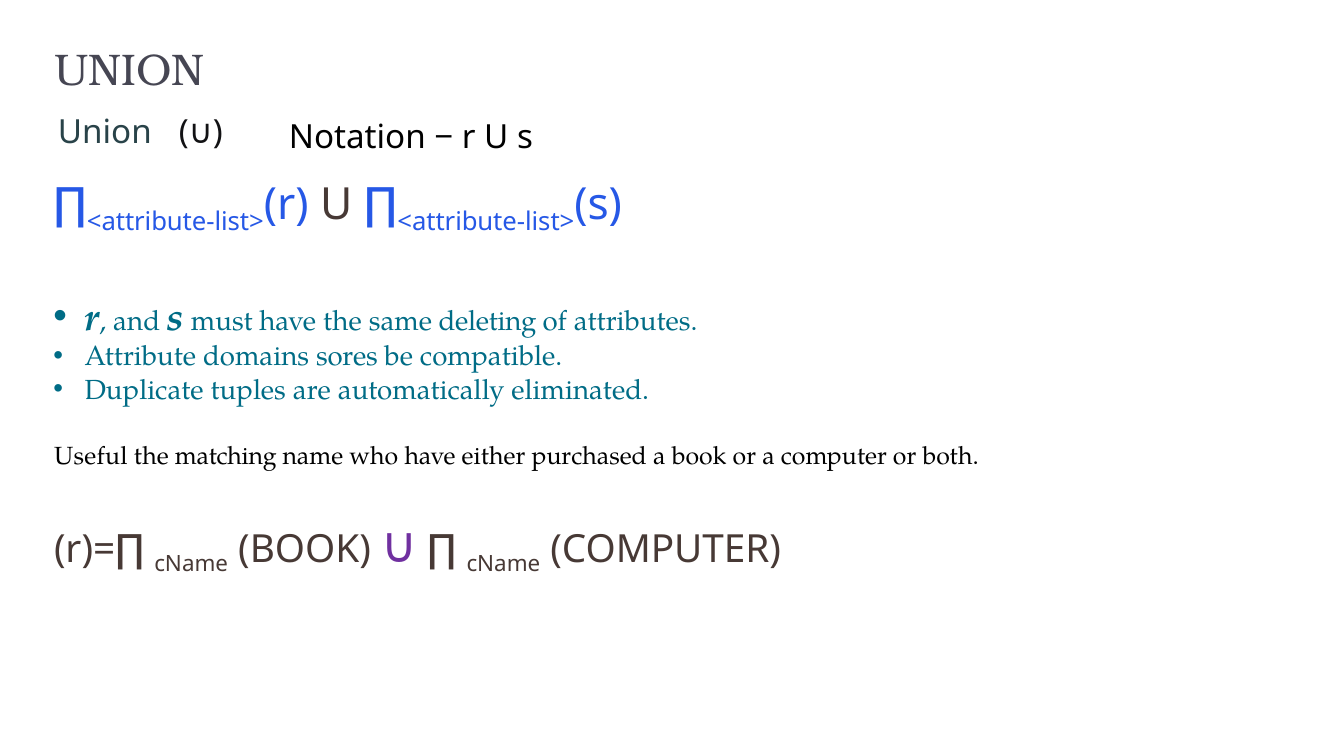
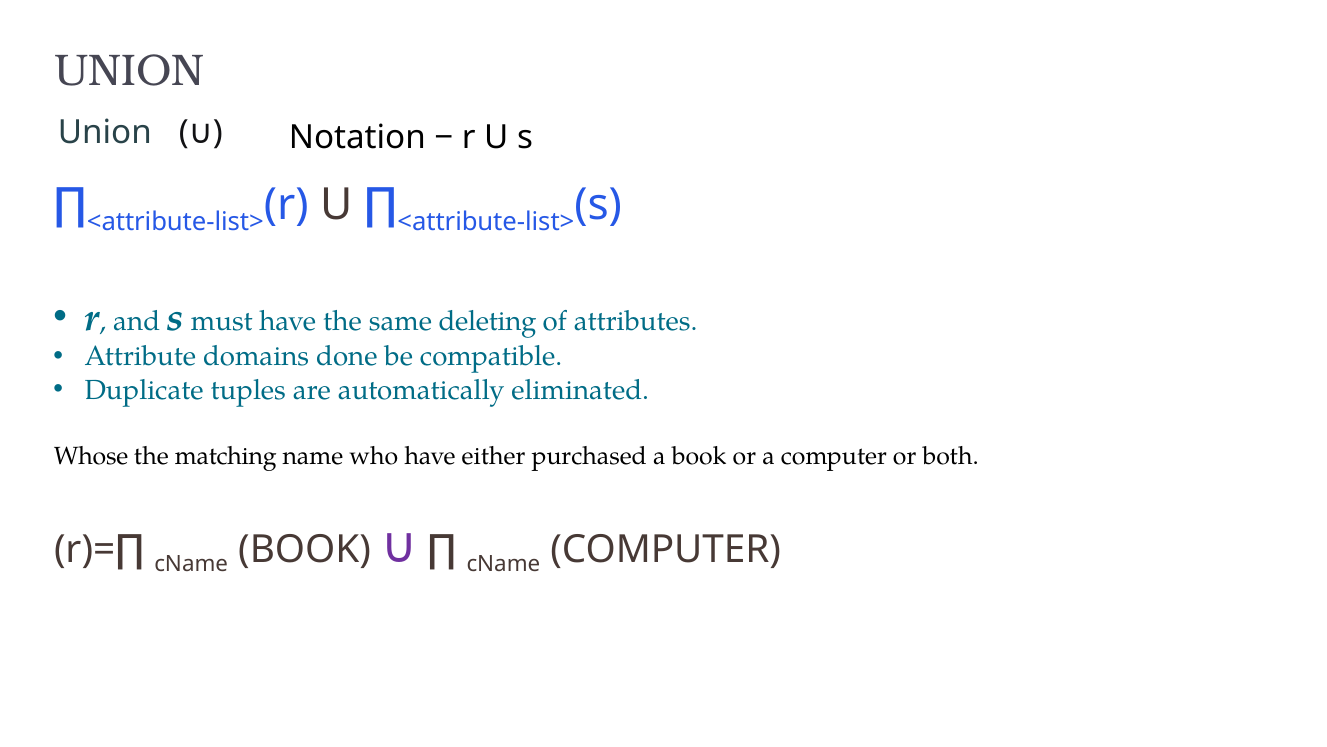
sores: sores -> done (347, 356)
Useful: Useful -> Whose (91, 456)
